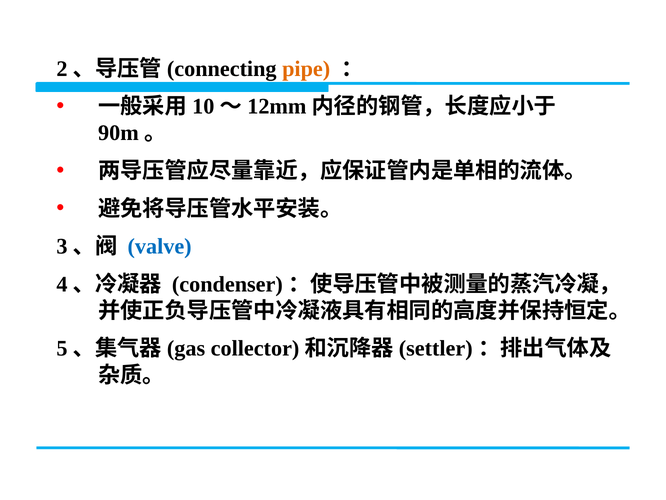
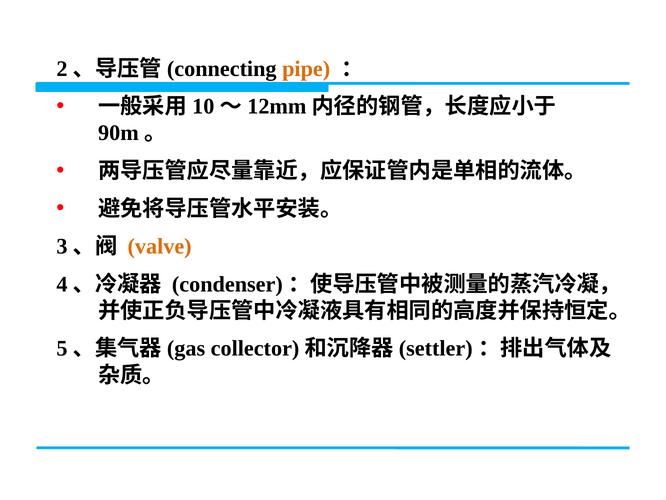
valve colour: blue -> orange (160, 246)
